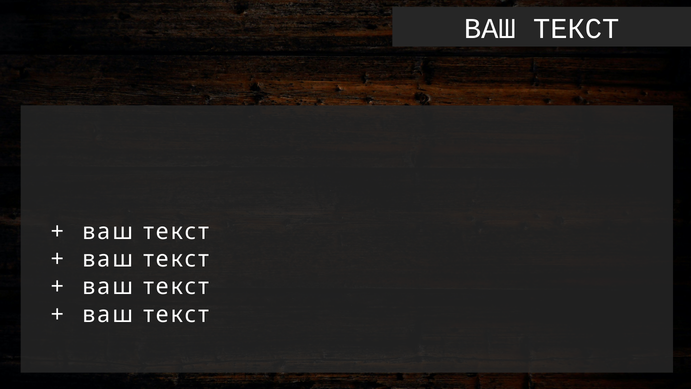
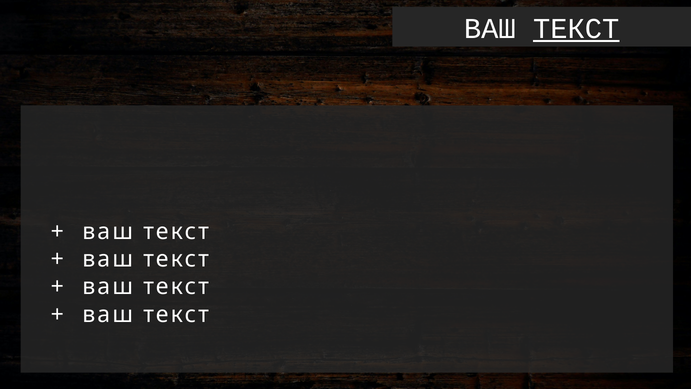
ТЕКСТ underline: none -> present (576, 29)
